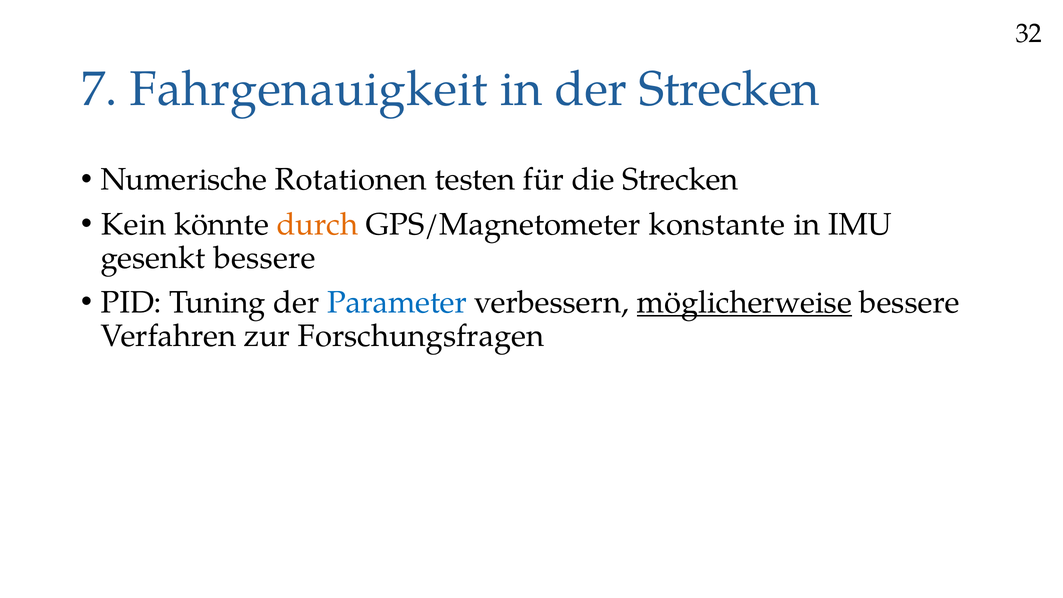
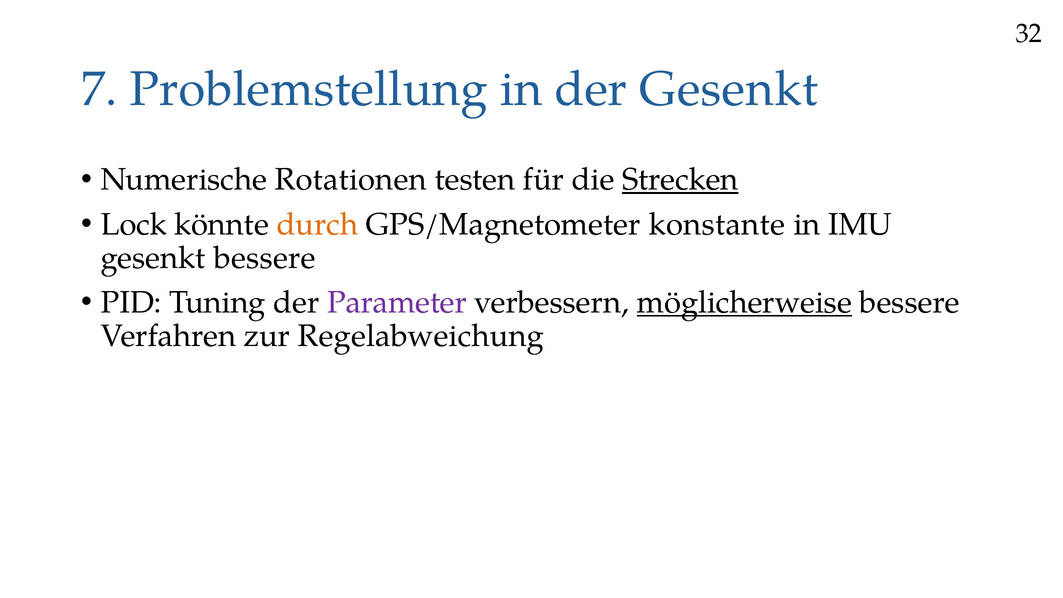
Fahrgenauigkeit: Fahrgenauigkeit -> Problemstellung (309, 89)
der Strecken: Strecken -> Gesenkt (729, 89)
Strecken underline: none -> present (680, 180)
Kein: Kein -> Lock (134, 224)
Parameter colour: blue -> purple (397, 302)
Forschungsfragen: Forschungsfragen -> Regelabweichung (421, 336)
